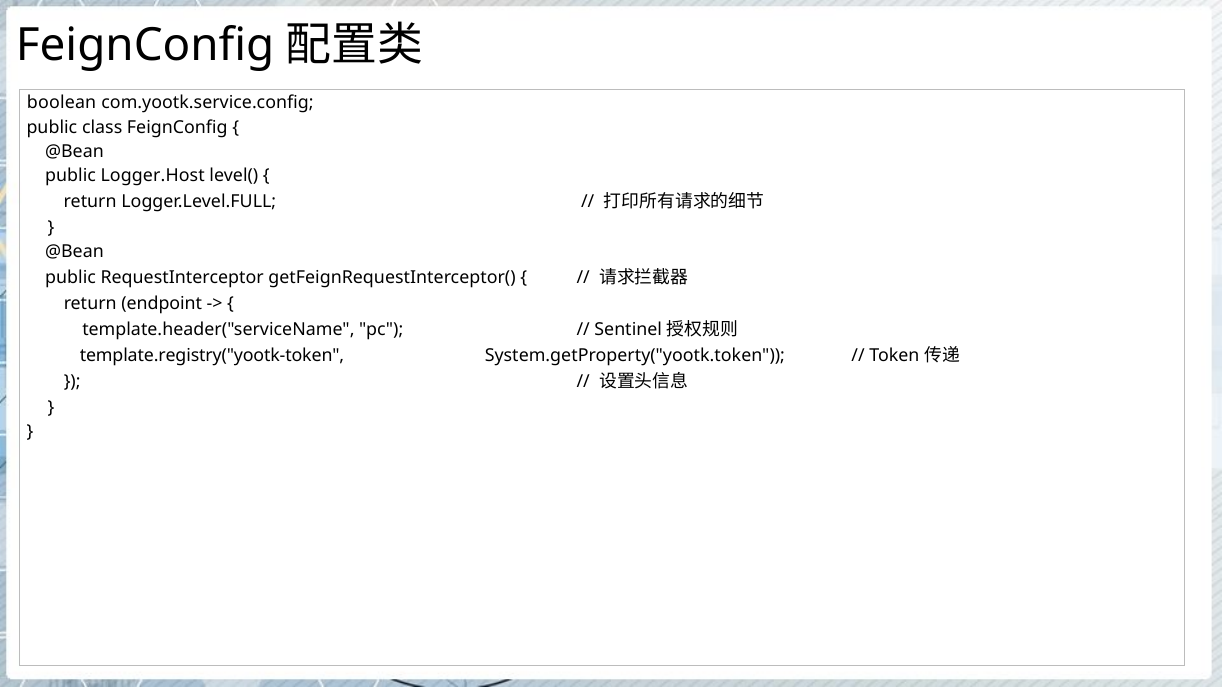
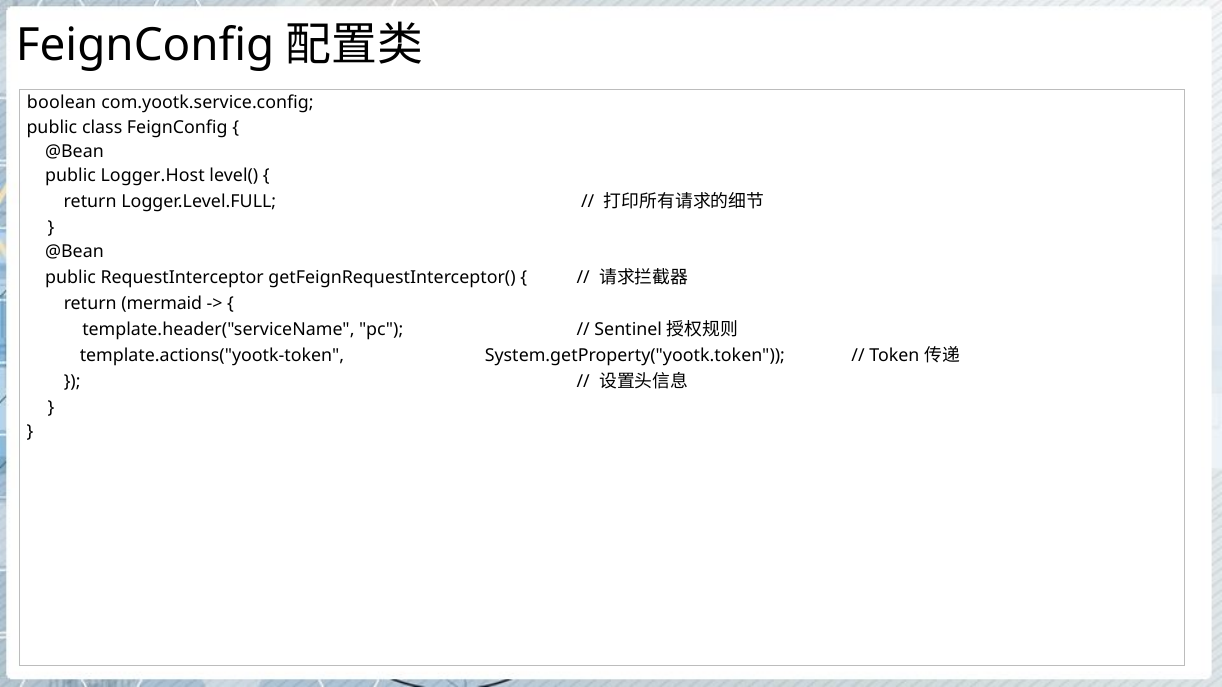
endpoint: endpoint -> mermaid (162, 304)
template.registry("yootk-token: template.registry("yootk-token -> template.actions("yootk-token (212, 356)
